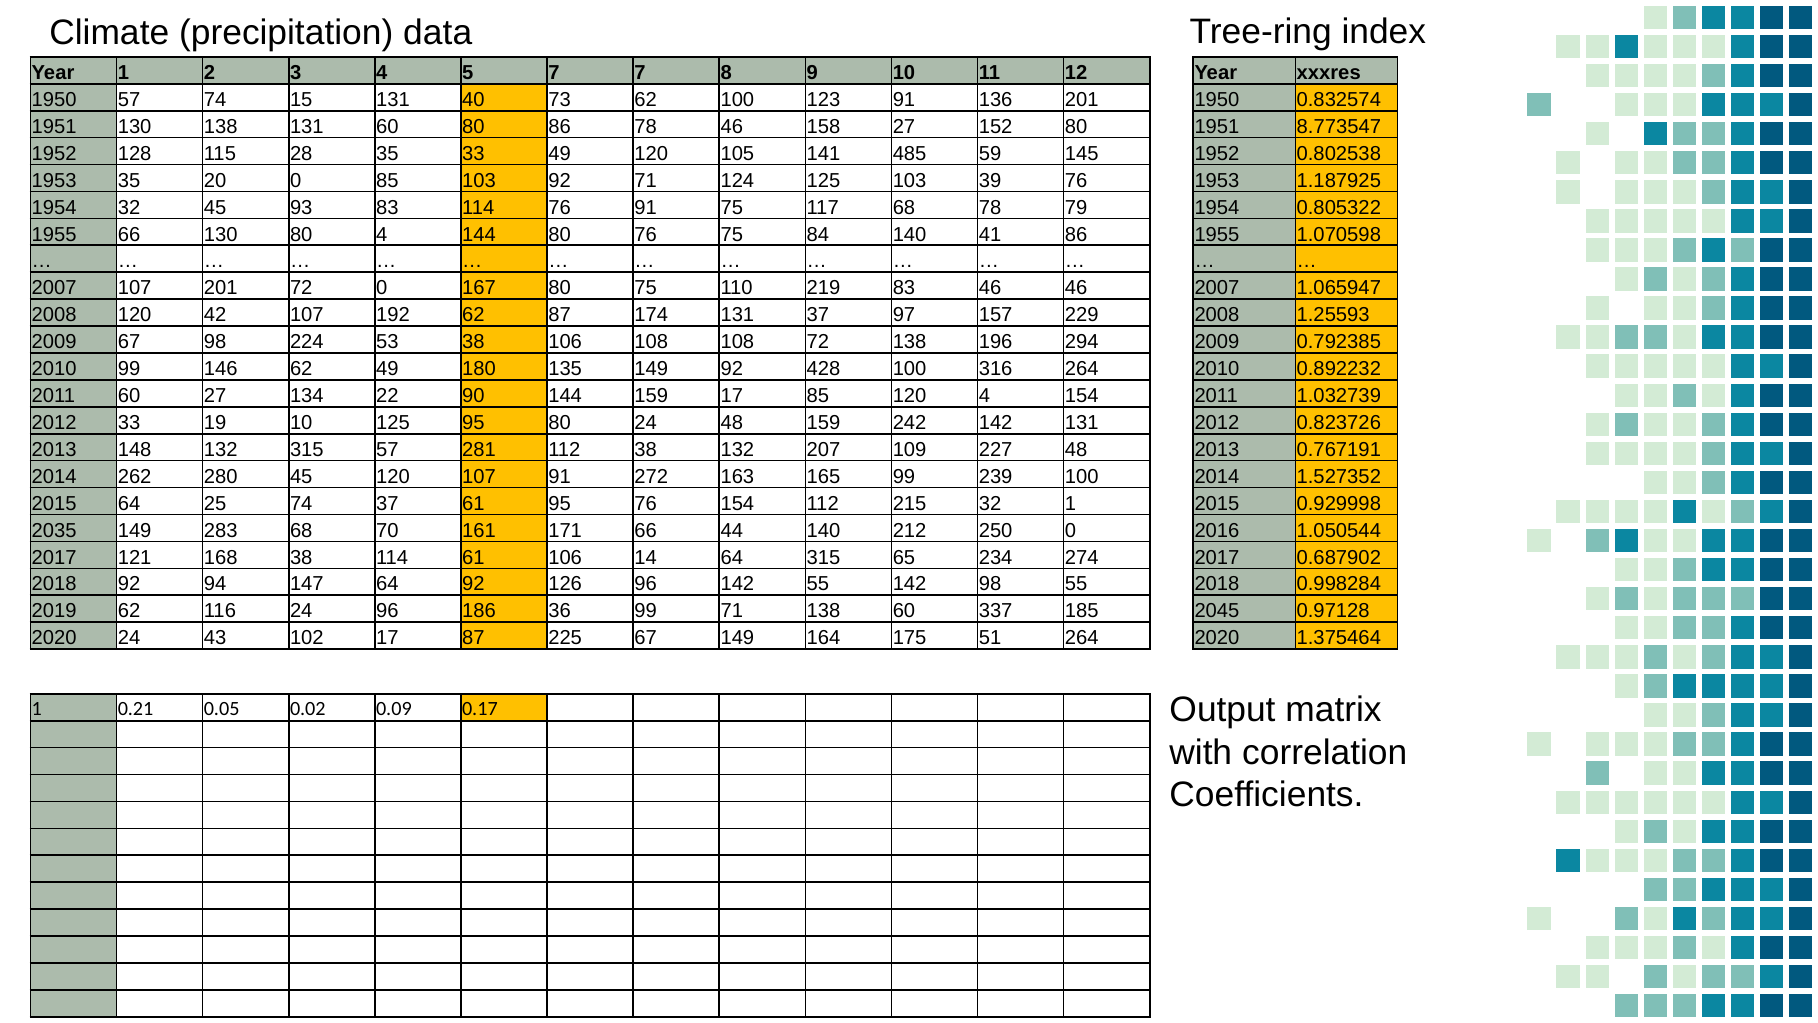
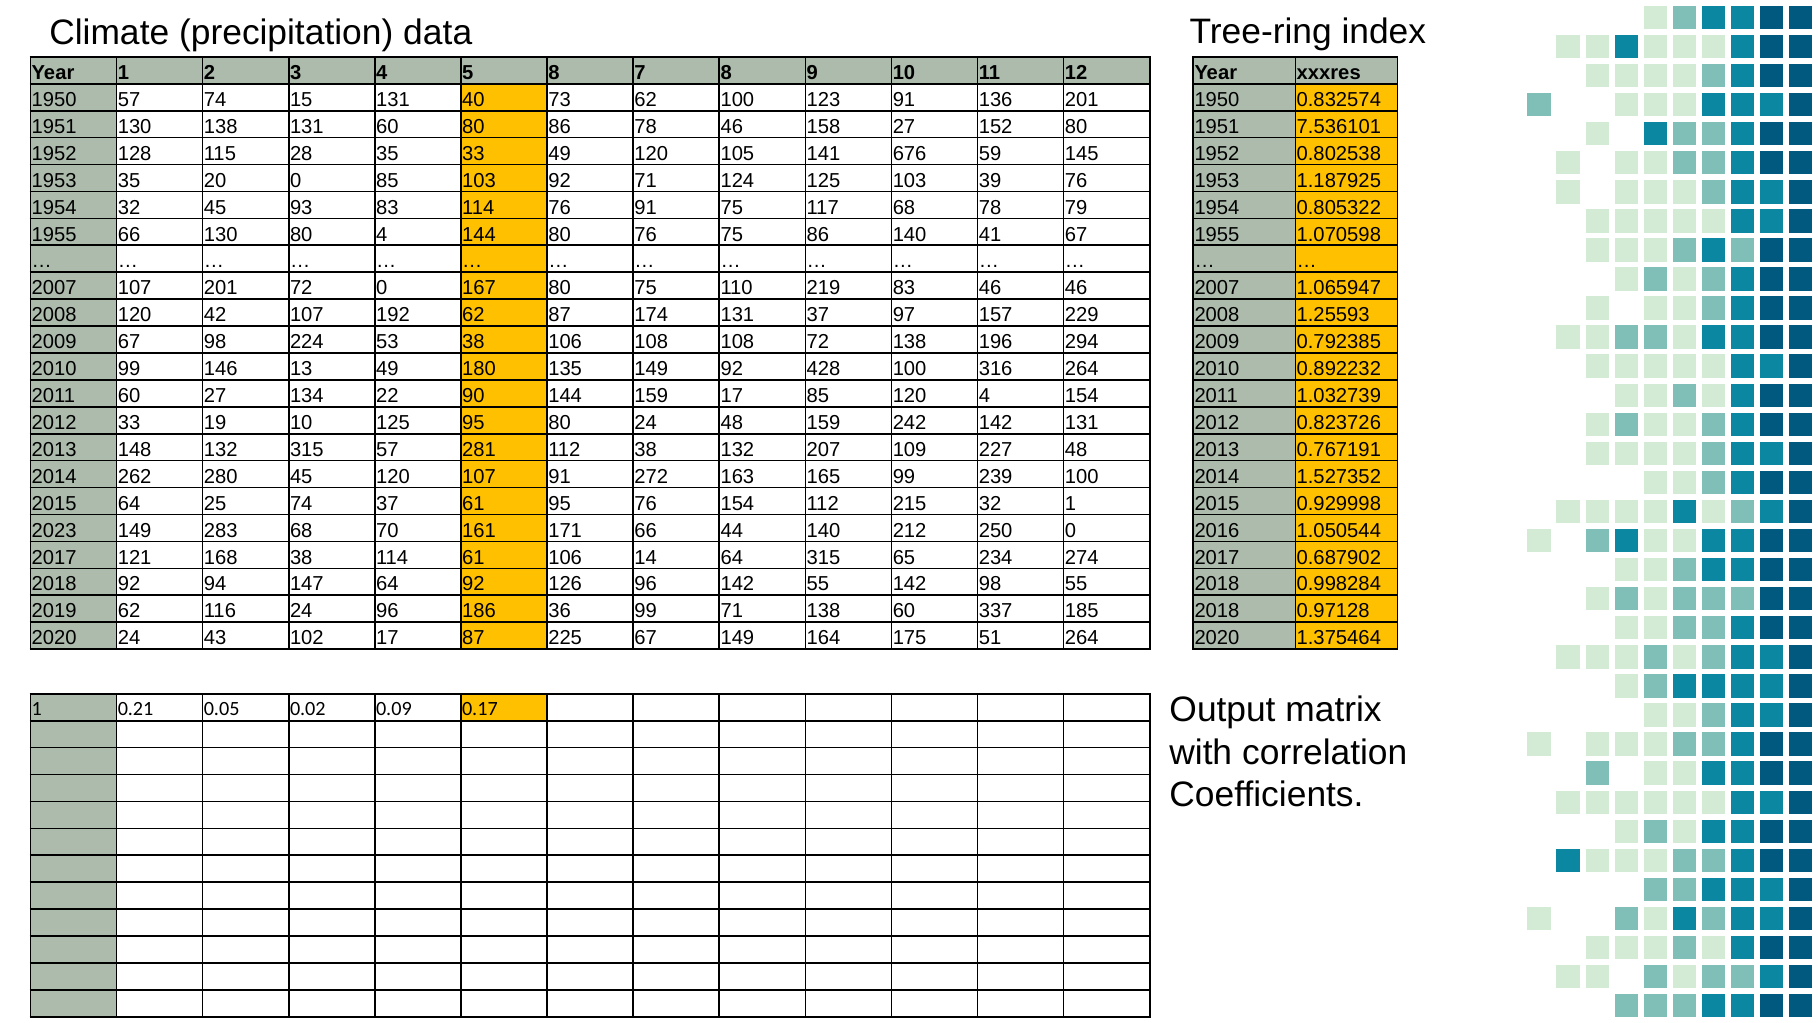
5 7: 7 -> 8 (554, 73)
8.773547: 8.773547 -> 7.536101 (1339, 127)
485: 485 -> 676 (910, 154)
75 84: 84 -> 86 (818, 234)
41 86: 86 -> 67 (1076, 234)
146 62: 62 -> 13 (301, 369)
2035: 2035 -> 2023 (54, 530)
2045: 2045 -> 2018 (1217, 611)
